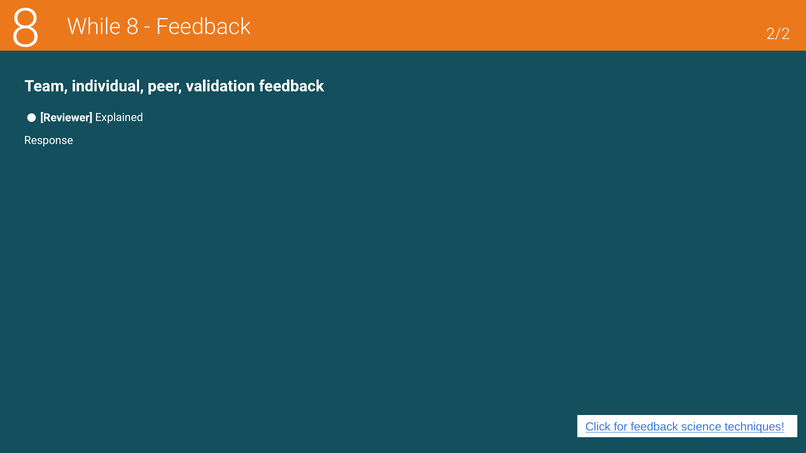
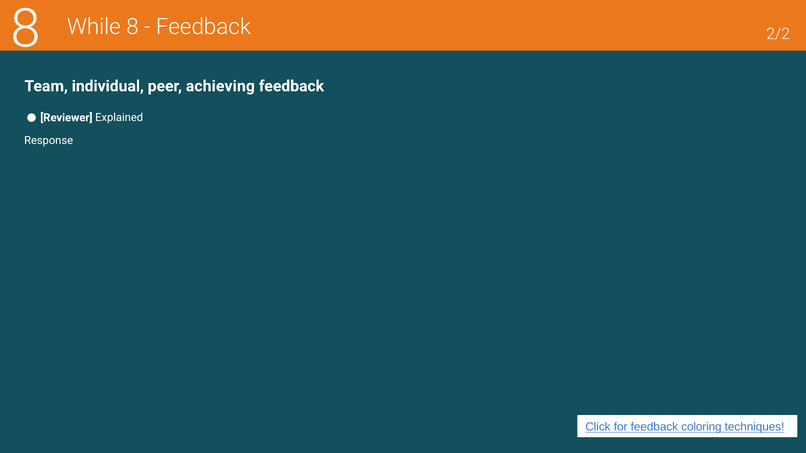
validation: validation -> achieving (220, 86)
science: science -> coloring (701, 427)
